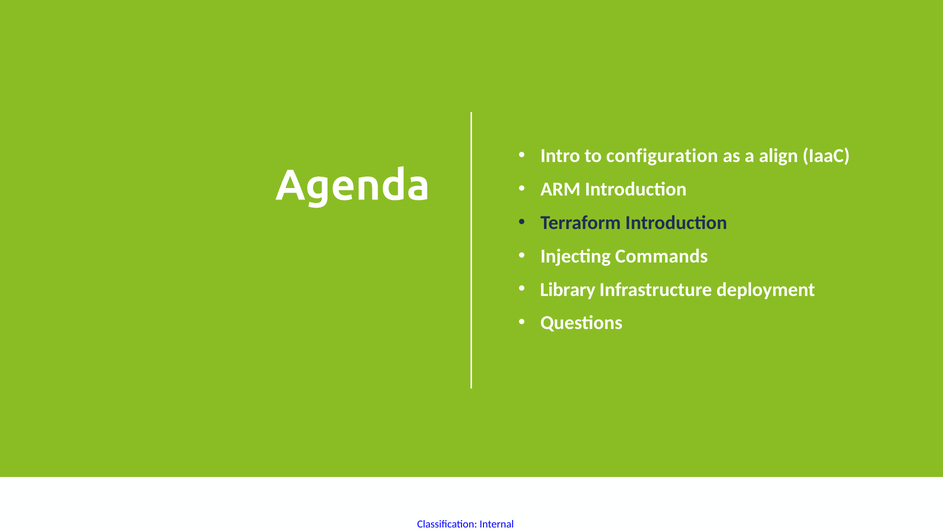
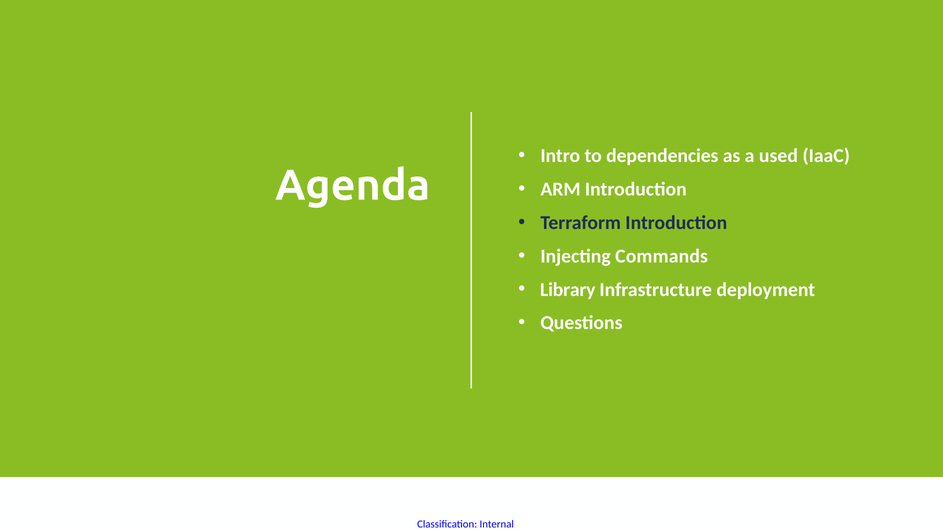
configuration: configuration -> dependencies (662, 156)
align: align -> used (778, 156)
